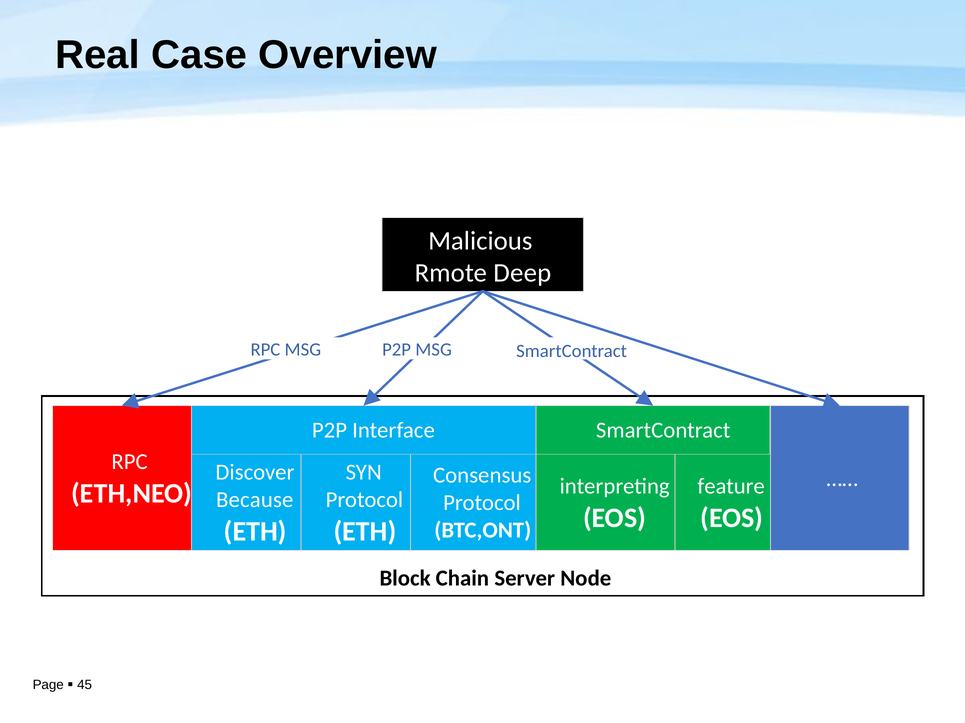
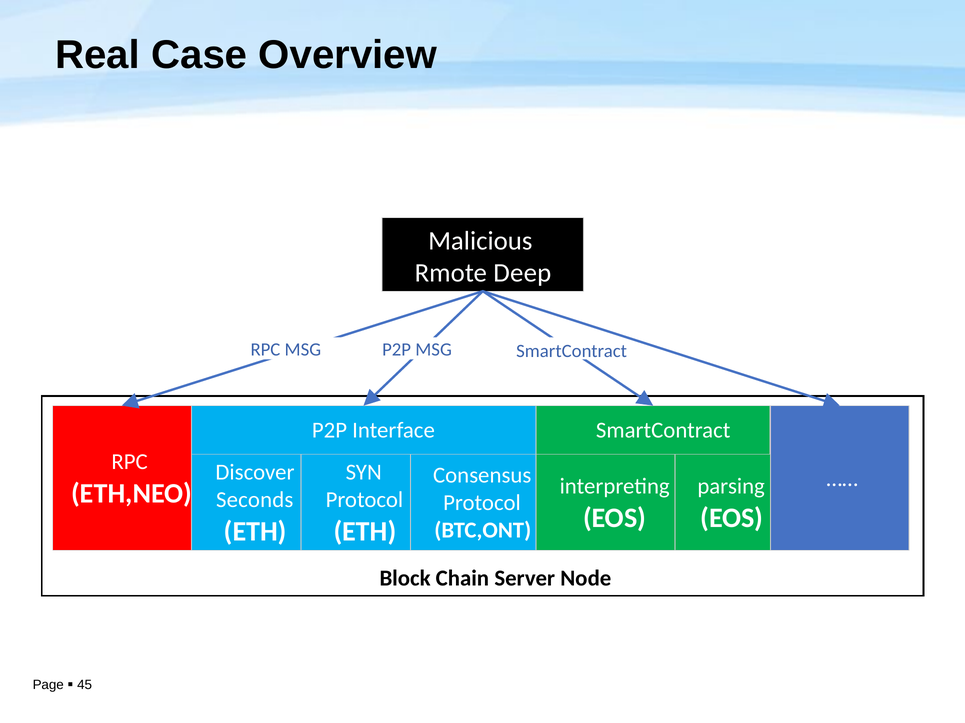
feature: feature -> parsing (731, 487)
Because: Because -> Seconds (255, 500)
